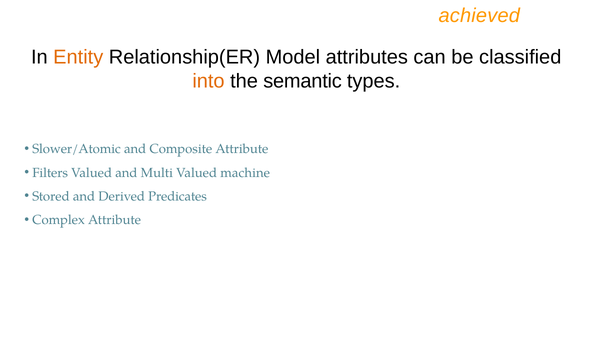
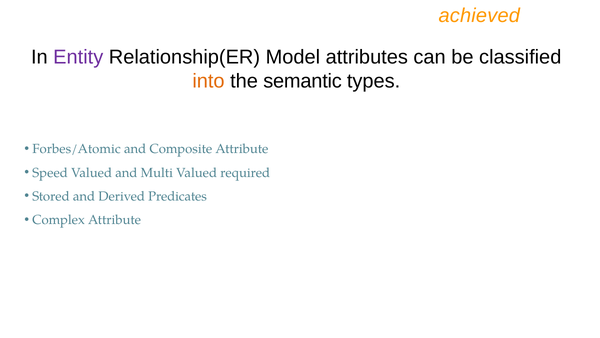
Entity colour: orange -> purple (78, 57)
Slower/Atomic: Slower/Atomic -> Forbes/Atomic (76, 149)
Filters: Filters -> Speed (50, 172)
machine: machine -> required (245, 172)
